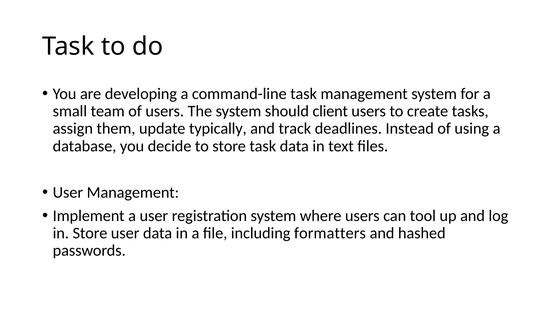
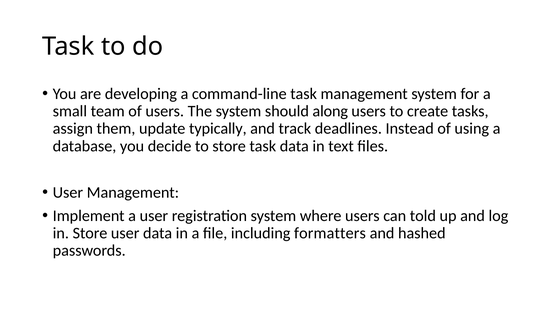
client: client -> along (330, 111)
tool: tool -> told (423, 216)
